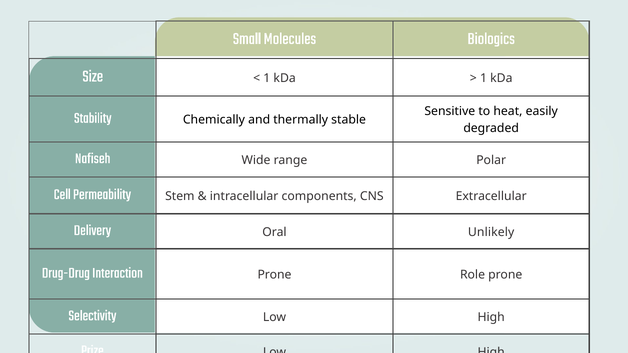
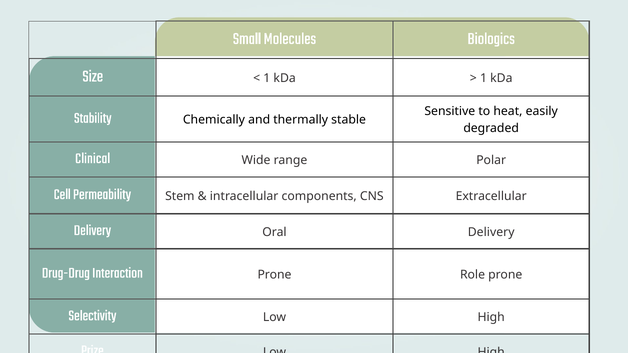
Nafiseh: Nafiseh -> Clinical (93, 158)
Oral Unlikely: Unlikely -> Delivery (491, 232)
